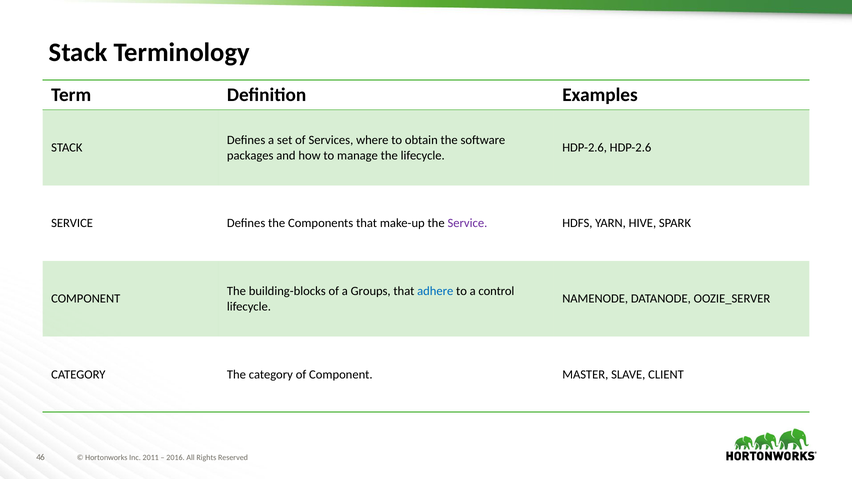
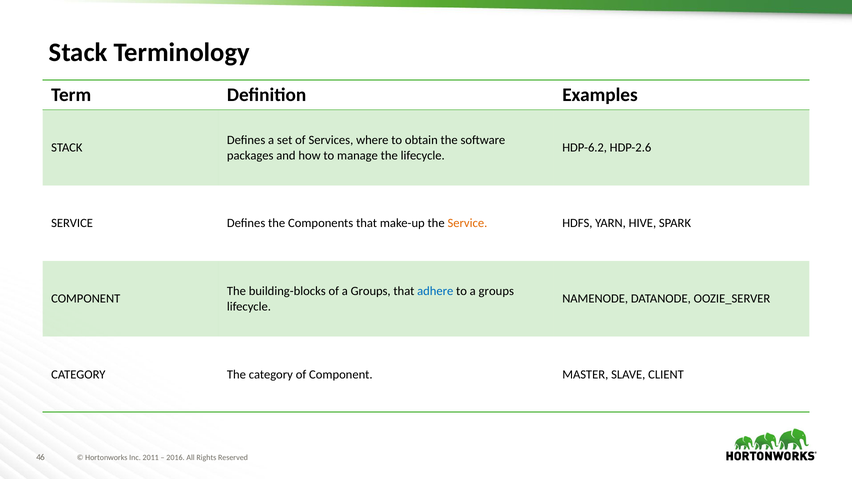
HDP-2.6: HDP-2.6 -> HDP-6.2 (585, 148)
Service colour: purple -> orange (467, 223)
to a control: control -> groups (496, 291)
